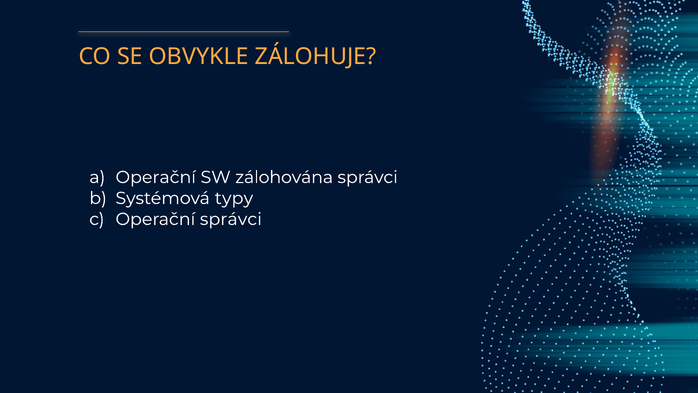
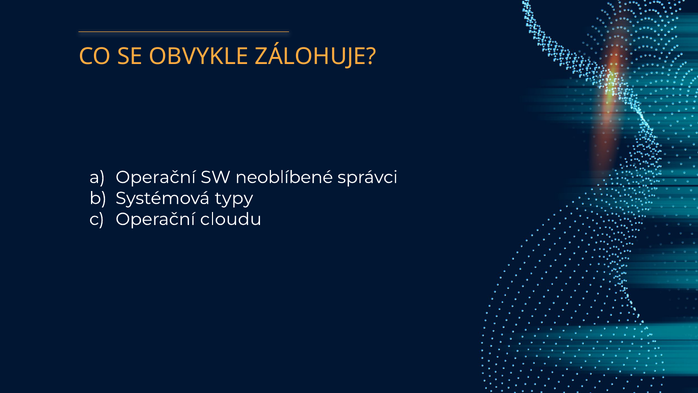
zálohována: zálohována -> neoblíbené (284, 177)
Operační správci: správci -> cloudu (231, 219)
